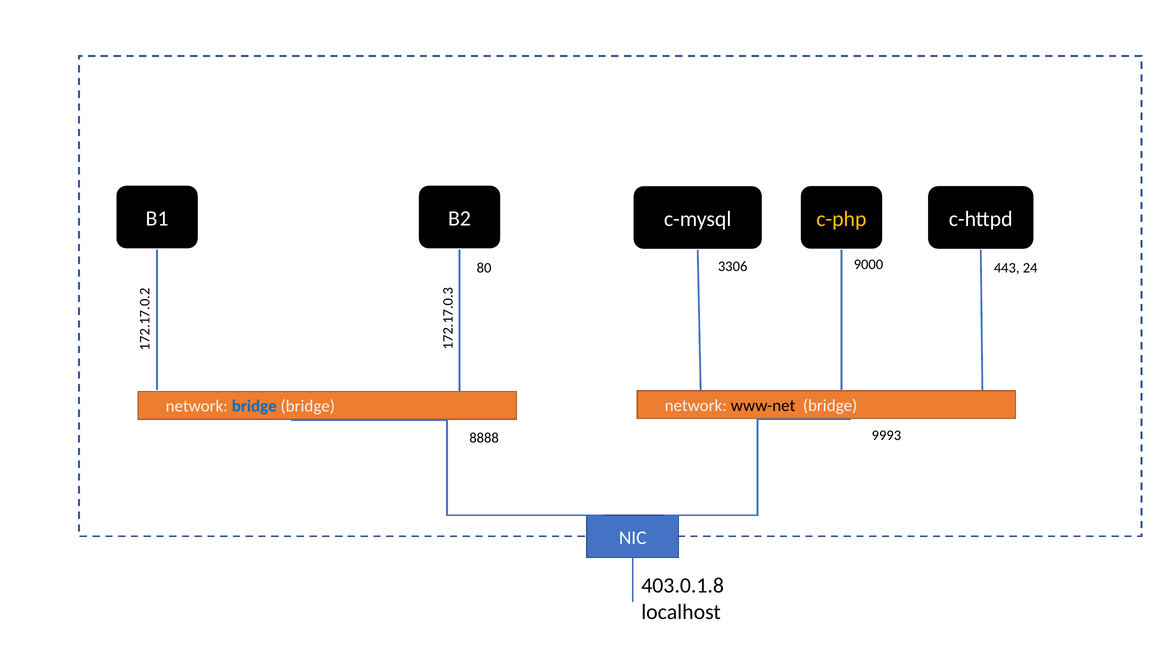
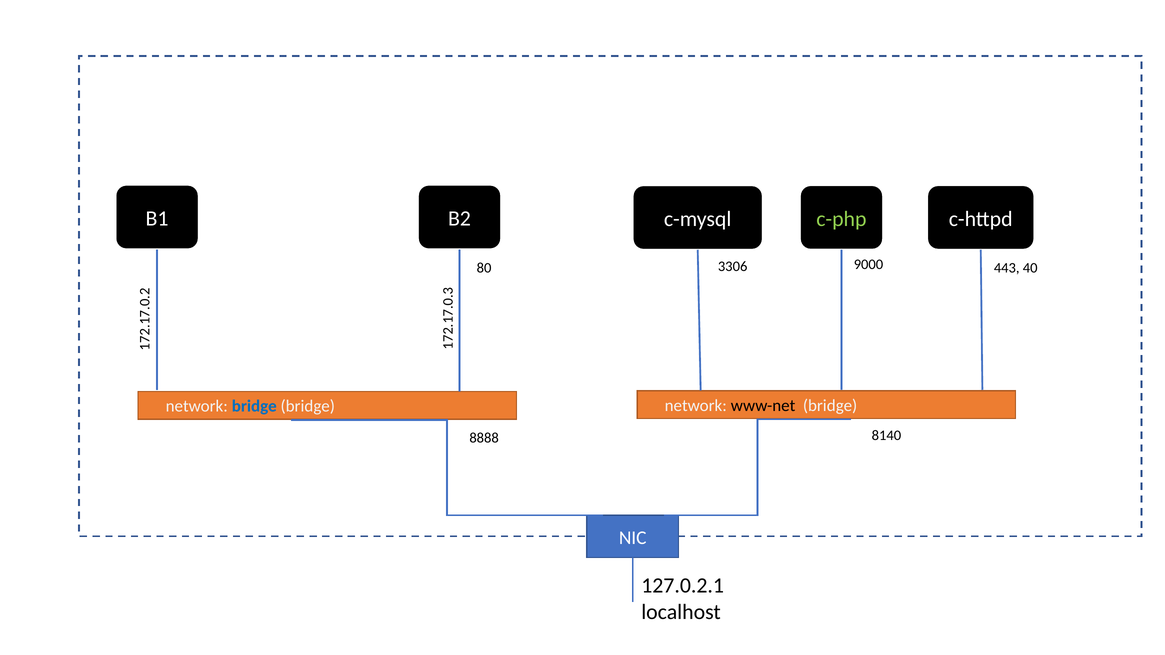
c-php colour: yellow -> light green (841, 219)
24: 24 -> 40 (1030, 268)
9993: 9993 -> 8140 (886, 436)
403.0.1.8: 403.0.1.8 -> 127.0.2.1 (683, 586)
